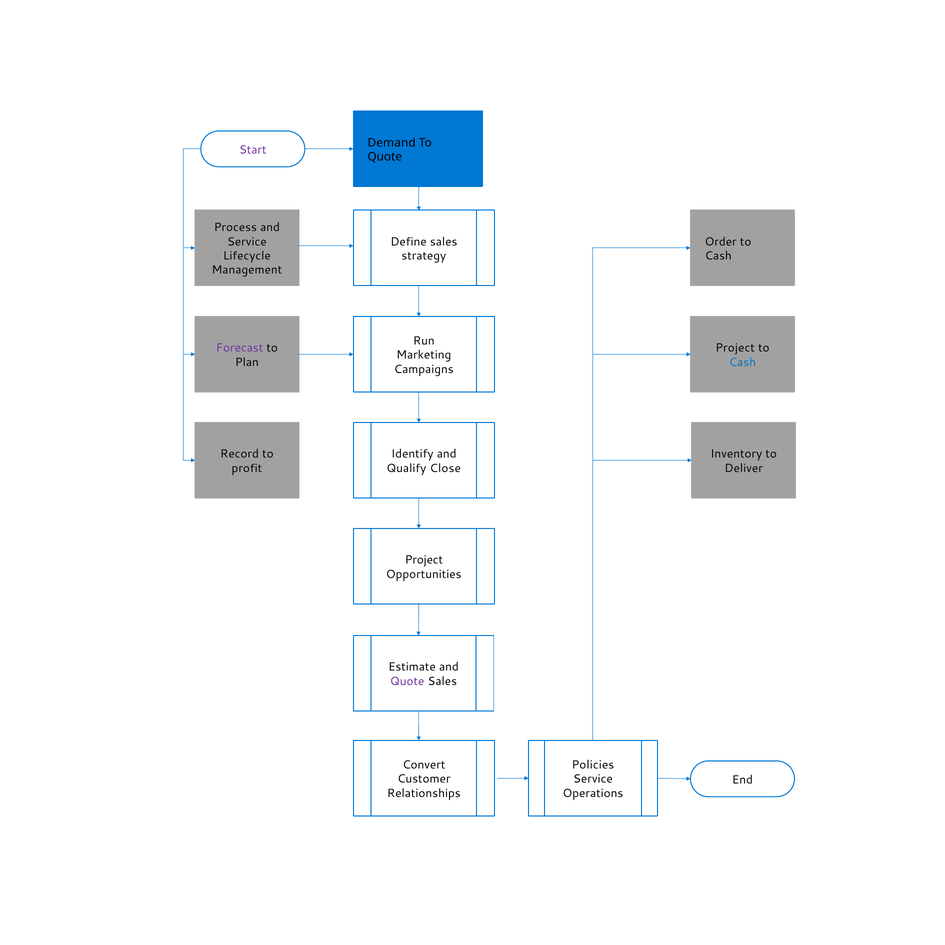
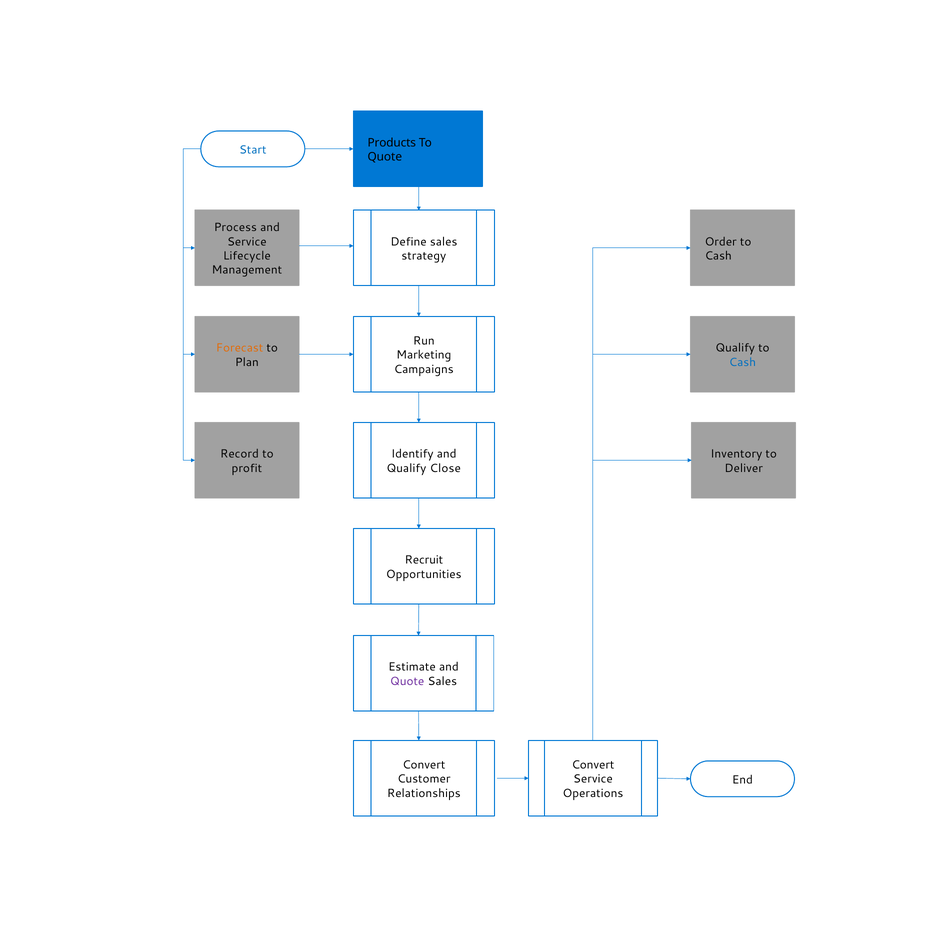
Demand: Demand -> Products (392, 143)
Start colour: purple -> blue (253, 150)
Forecast colour: purple -> orange (240, 348)
Project: Project -> Qualify (735, 348)
Project: Project -> Recruit (424, 560)
Policies: Policies -> Convert (593, 765)
